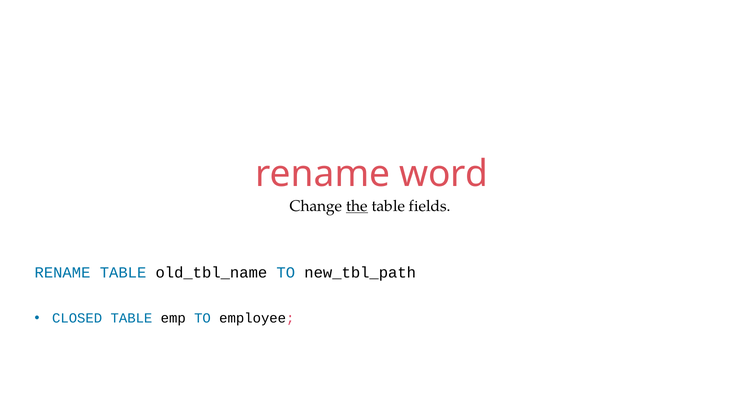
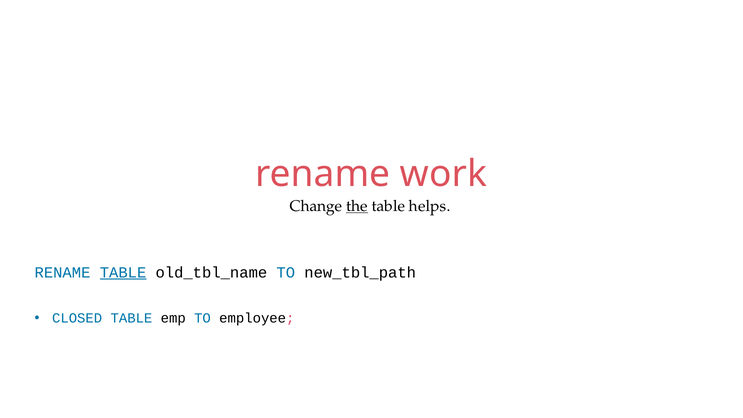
word: word -> work (444, 174)
fields: fields -> helps (430, 206)
TABLE underline: none -> present (123, 272)
